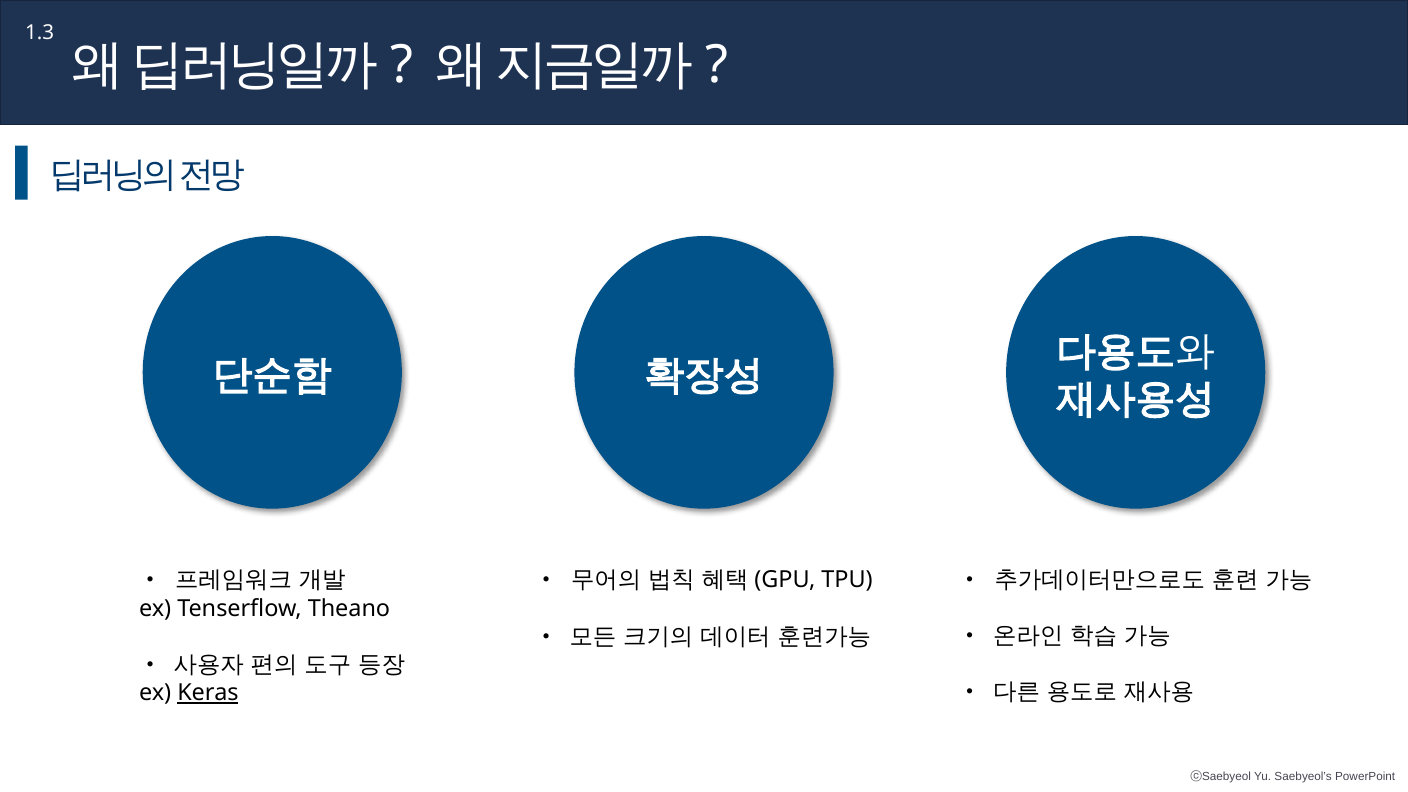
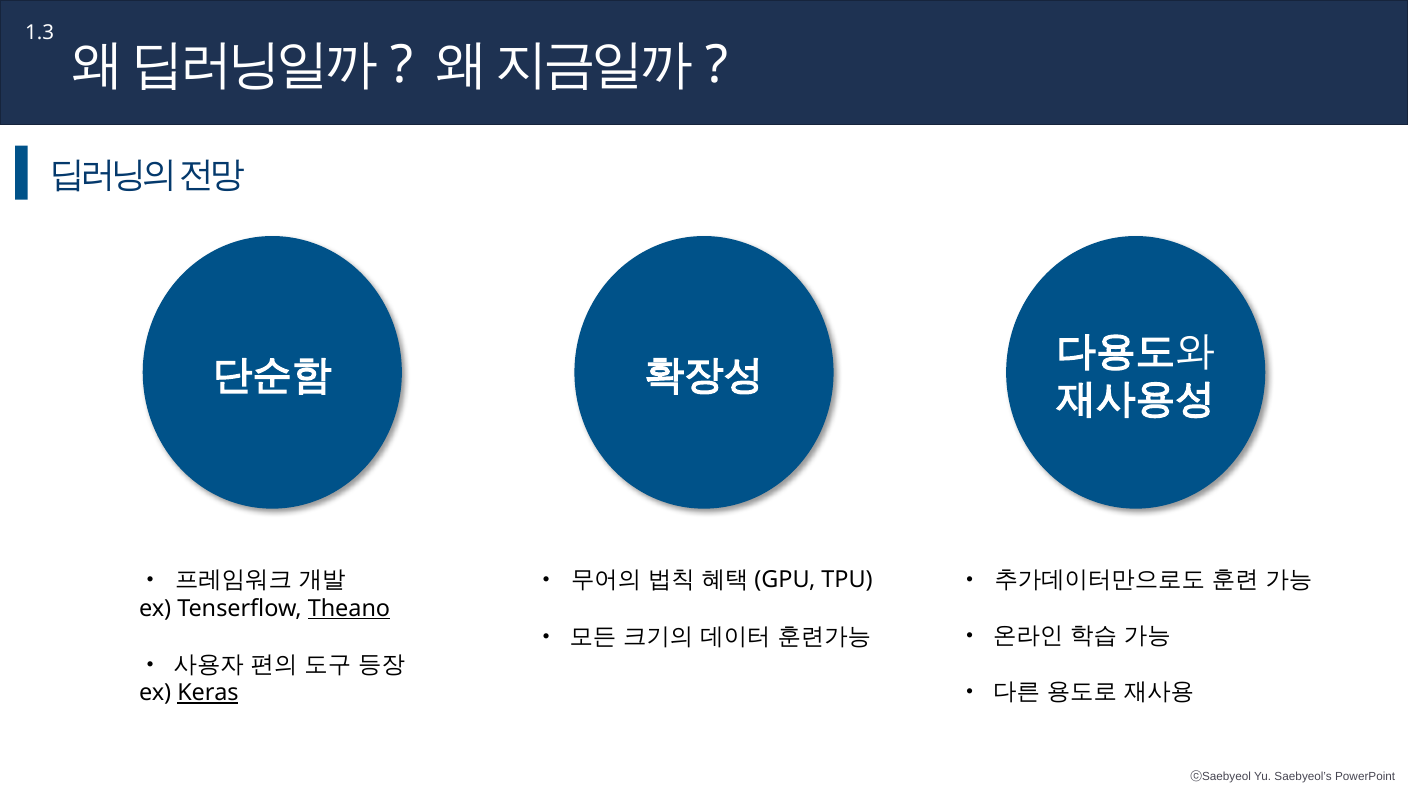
Theano underline: none -> present (349, 608)
